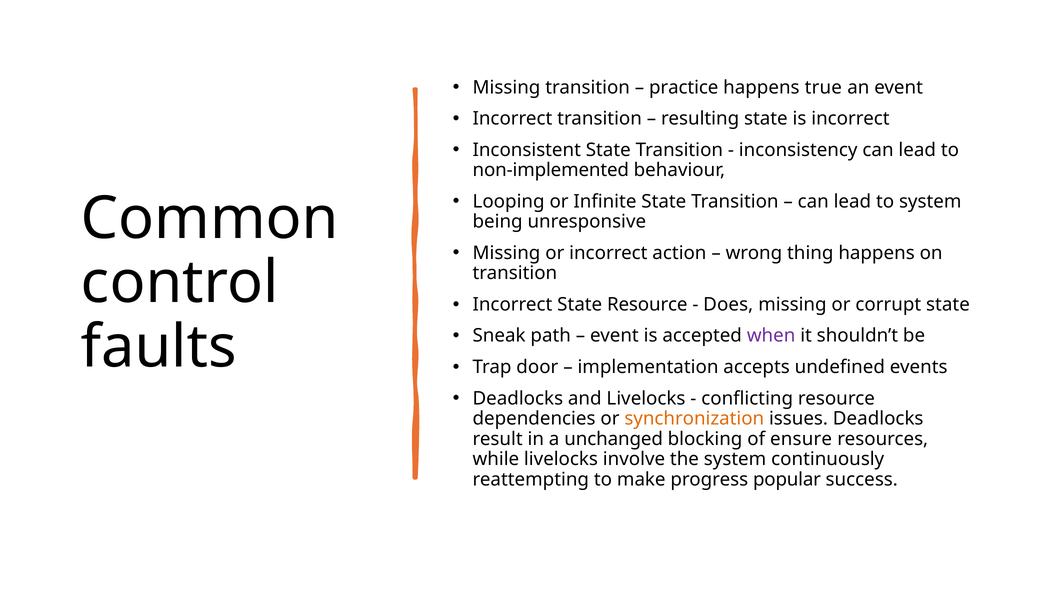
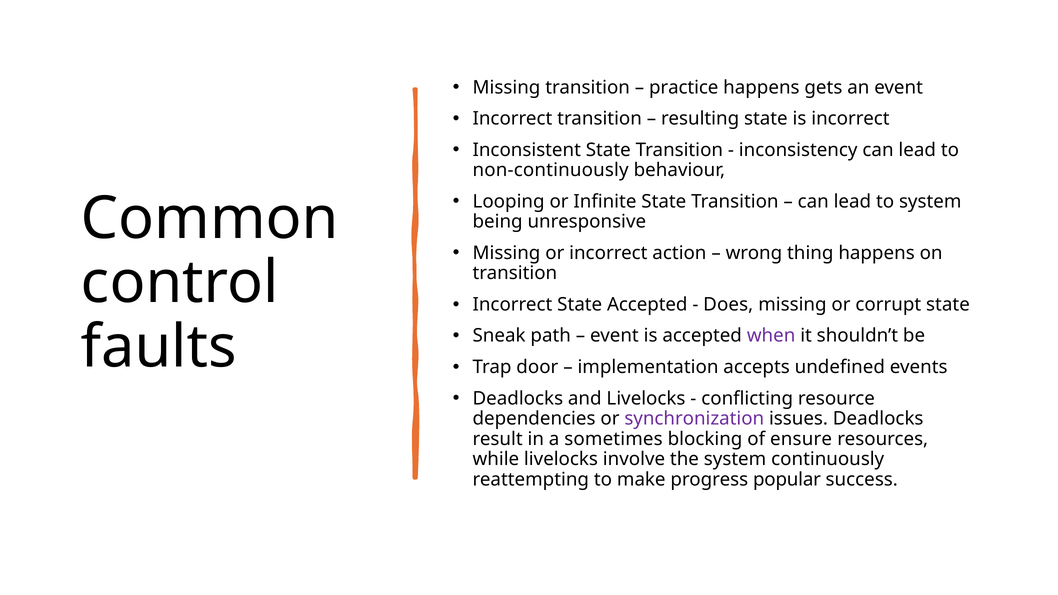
true: true -> gets (823, 87)
non-implemented: non-implemented -> non-continuously (551, 170)
State Resource: Resource -> Accepted (647, 305)
synchronization colour: orange -> purple (694, 419)
unchanged: unchanged -> sometimes (613, 439)
